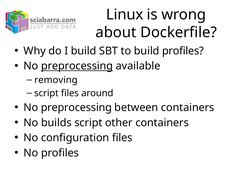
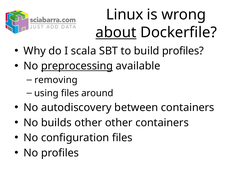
about underline: none -> present (116, 32)
I build: build -> scala (84, 51)
script: script -> using (46, 93)
preprocessing: preprocessing -> autodiscovery (76, 107)
builds script: script -> other (88, 122)
